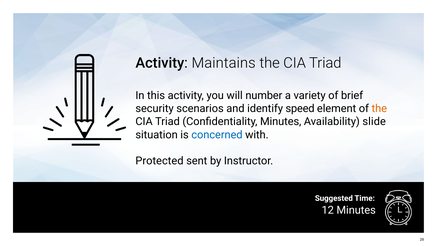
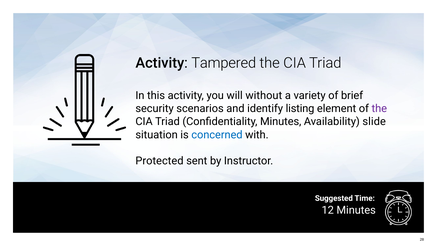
Maintains: Maintains -> Tampered (224, 63)
number: number -> without (264, 95)
speed: speed -> listing (300, 108)
the colour: orange -> purple (379, 108)
